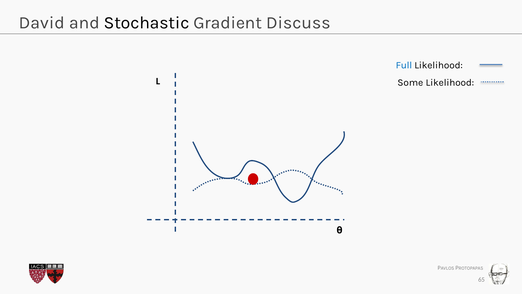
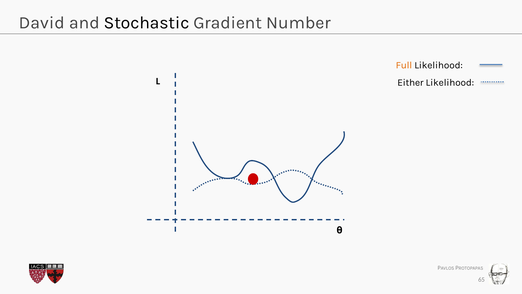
Discuss: Discuss -> Number (298, 23)
Full colour: blue -> orange (404, 65)
Some: Some -> Either (410, 82)
